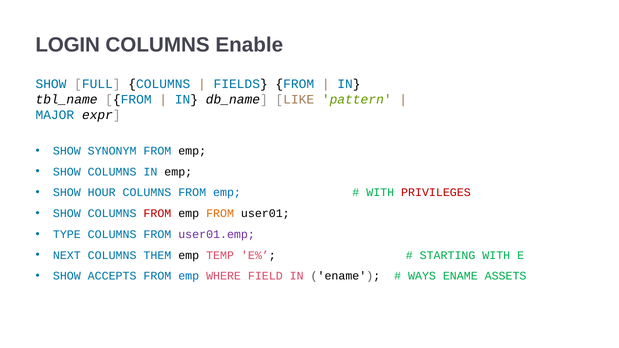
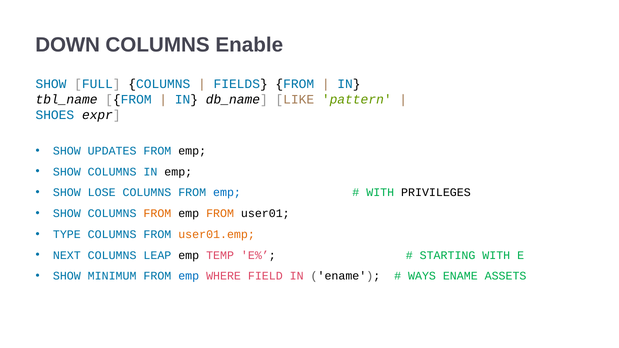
LOGIN: LOGIN -> DOWN (68, 45)
MAJOR: MAJOR -> SHOES (55, 115)
SYNONYM: SYNONYM -> UPDATES (112, 151)
HOUR: HOUR -> LOSE (102, 193)
PRIVILEGES colour: red -> black (436, 193)
FROM colour: red -> orange (157, 214)
user01.emp colour: purple -> orange (217, 235)
THEM: THEM -> LEAP (157, 255)
ACCEPTS: ACCEPTS -> MINIMUM (112, 276)
